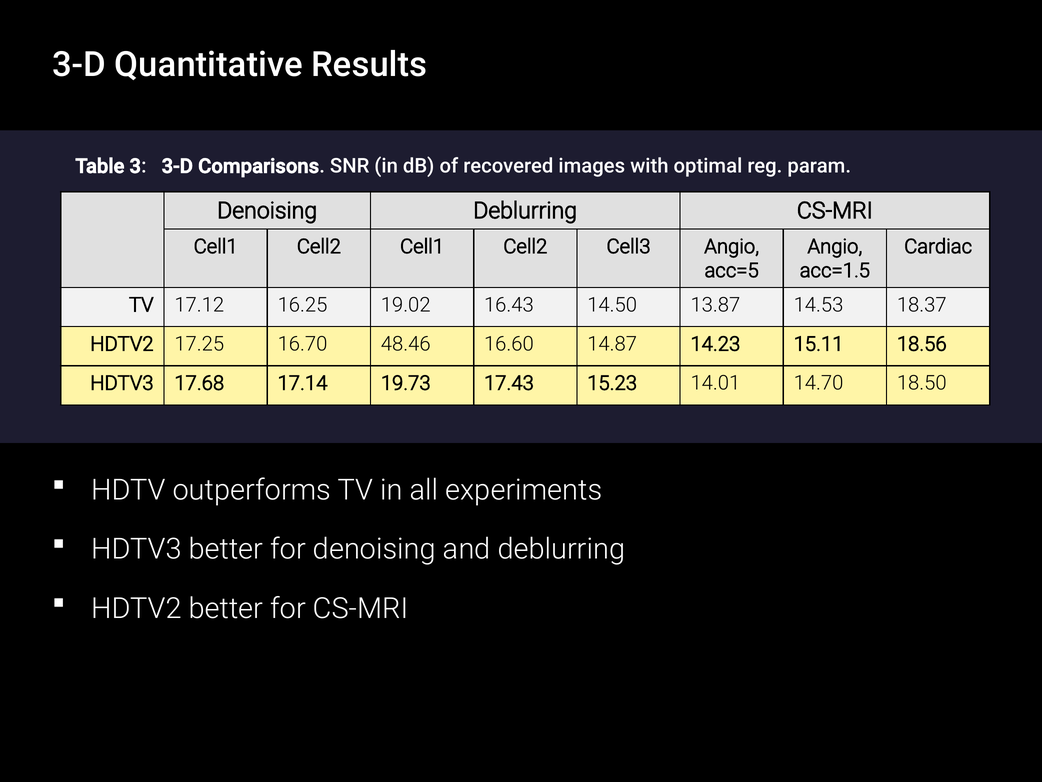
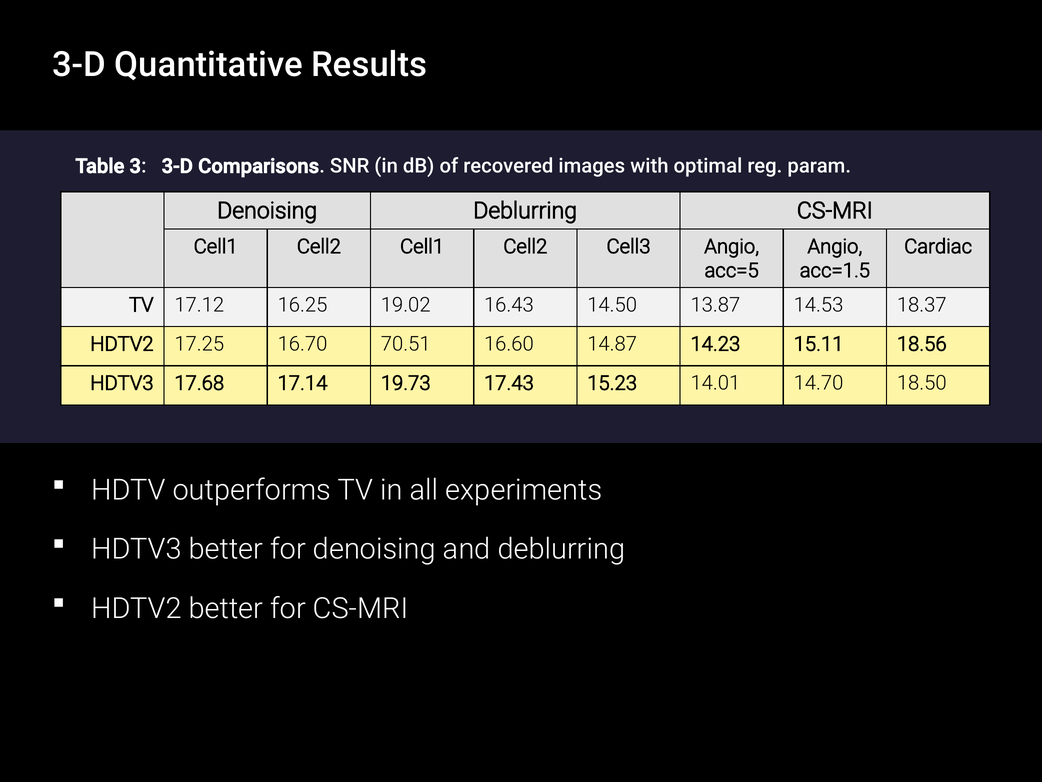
48.46: 48.46 -> 70.51 (406, 344)
